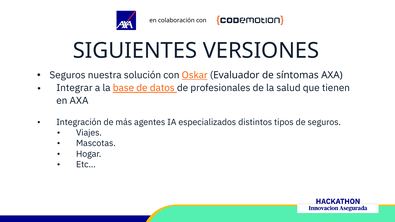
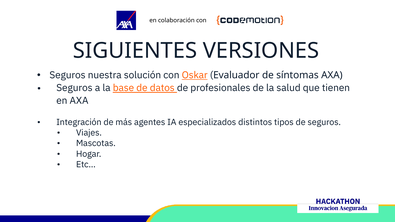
Integrar: Integrar -> Seguros (74, 88)
